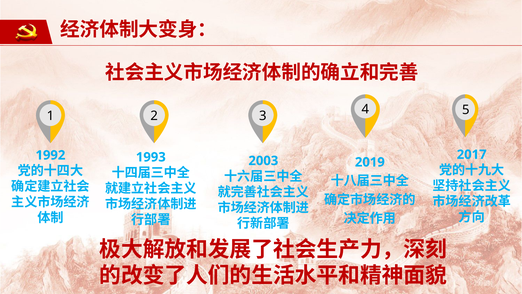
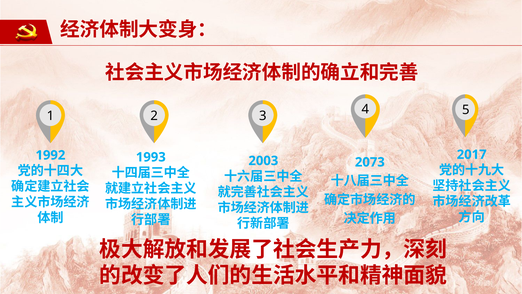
2019: 2019 -> 2073 (370, 162)
